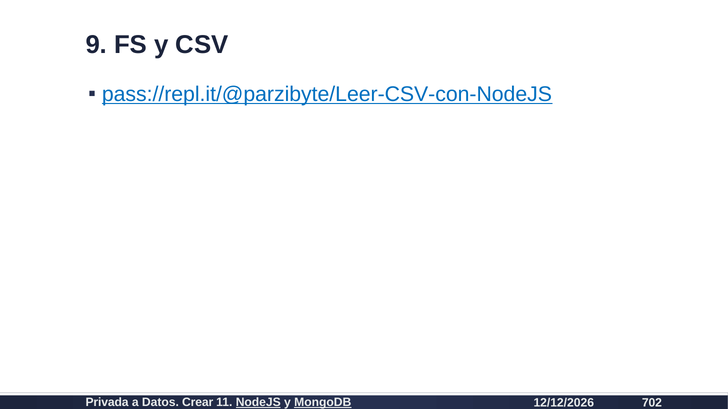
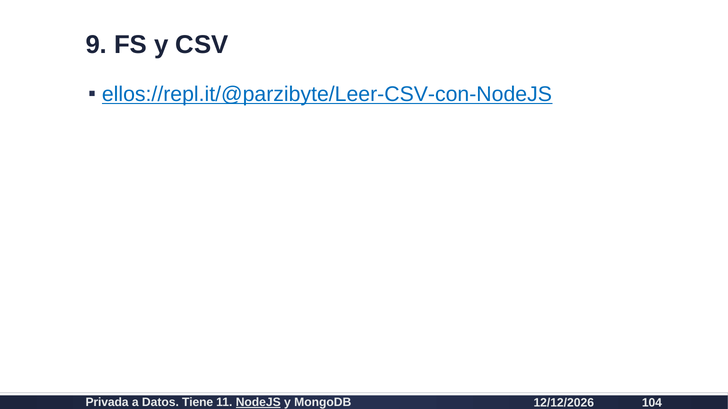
pass://repl.it/@parzibyte/Leer-CSV-con-NodeJS: pass://repl.it/@parzibyte/Leer-CSV-con-NodeJS -> ellos://repl.it/@parzibyte/Leer-CSV-con-NodeJS (327, 94)
Crear: Crear -> Tiene (198, 403)
MongoDB underline: present -> none (323, 403)
702: 702 -> 104 (652, 403)
